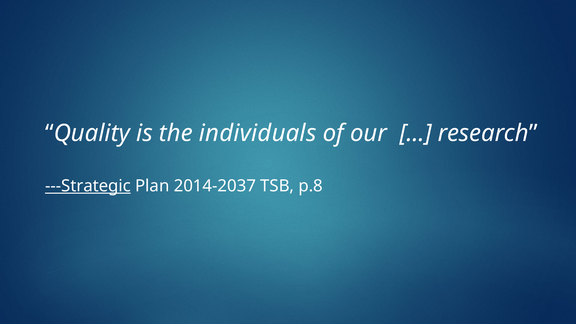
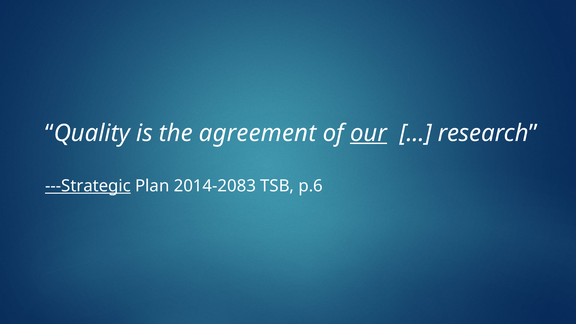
individuals: individuals -> agreement (258, 133)
our underline: none -> present (369, 133)
2014-2037: 2014-2037 -> 2014-2083 (215, 186)
p.8: p.8 -> p.6 (311, 186)
